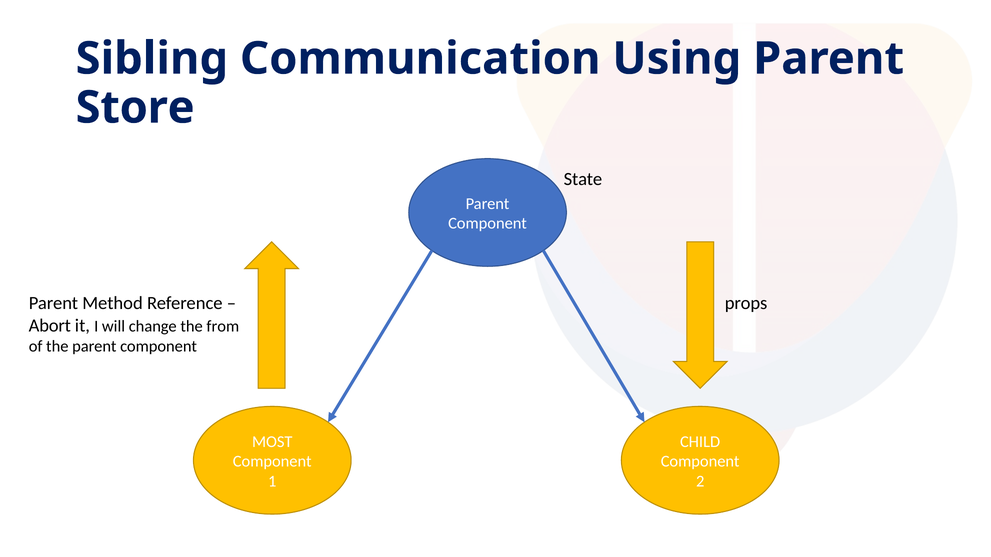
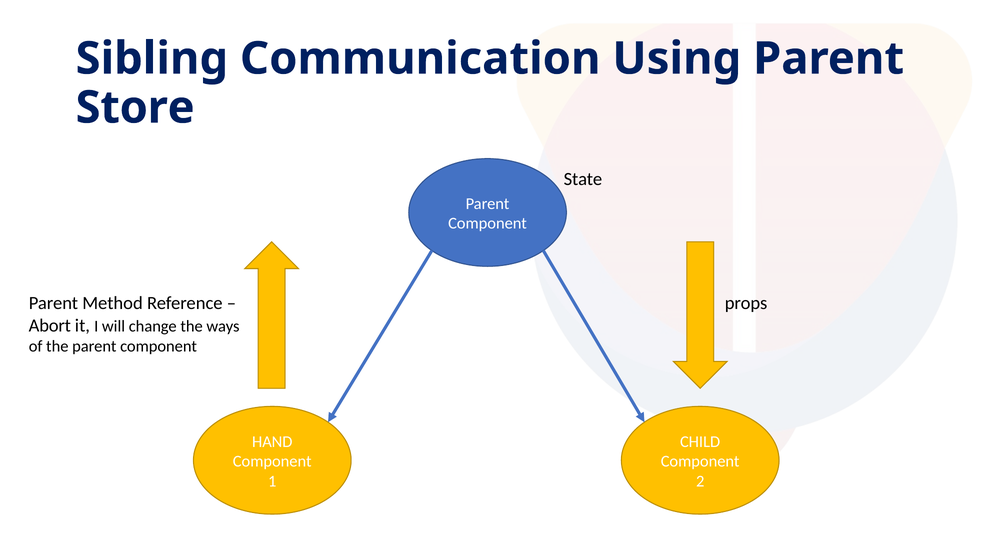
from: from -> ways (223, 326)
MOST: MOST -> HAND (272, 442)
